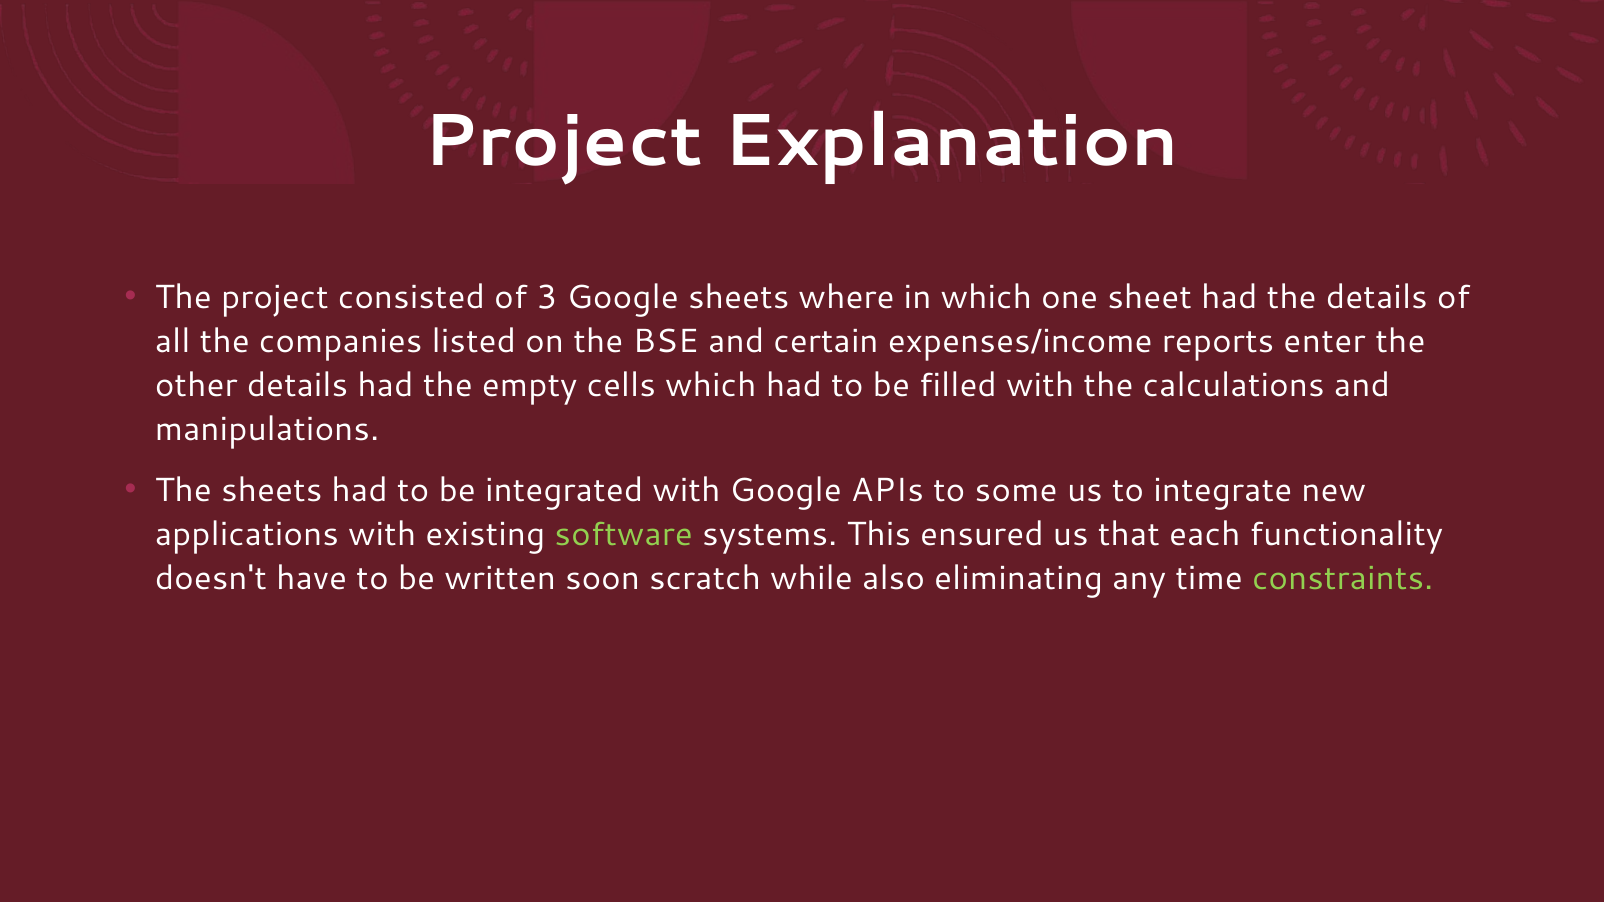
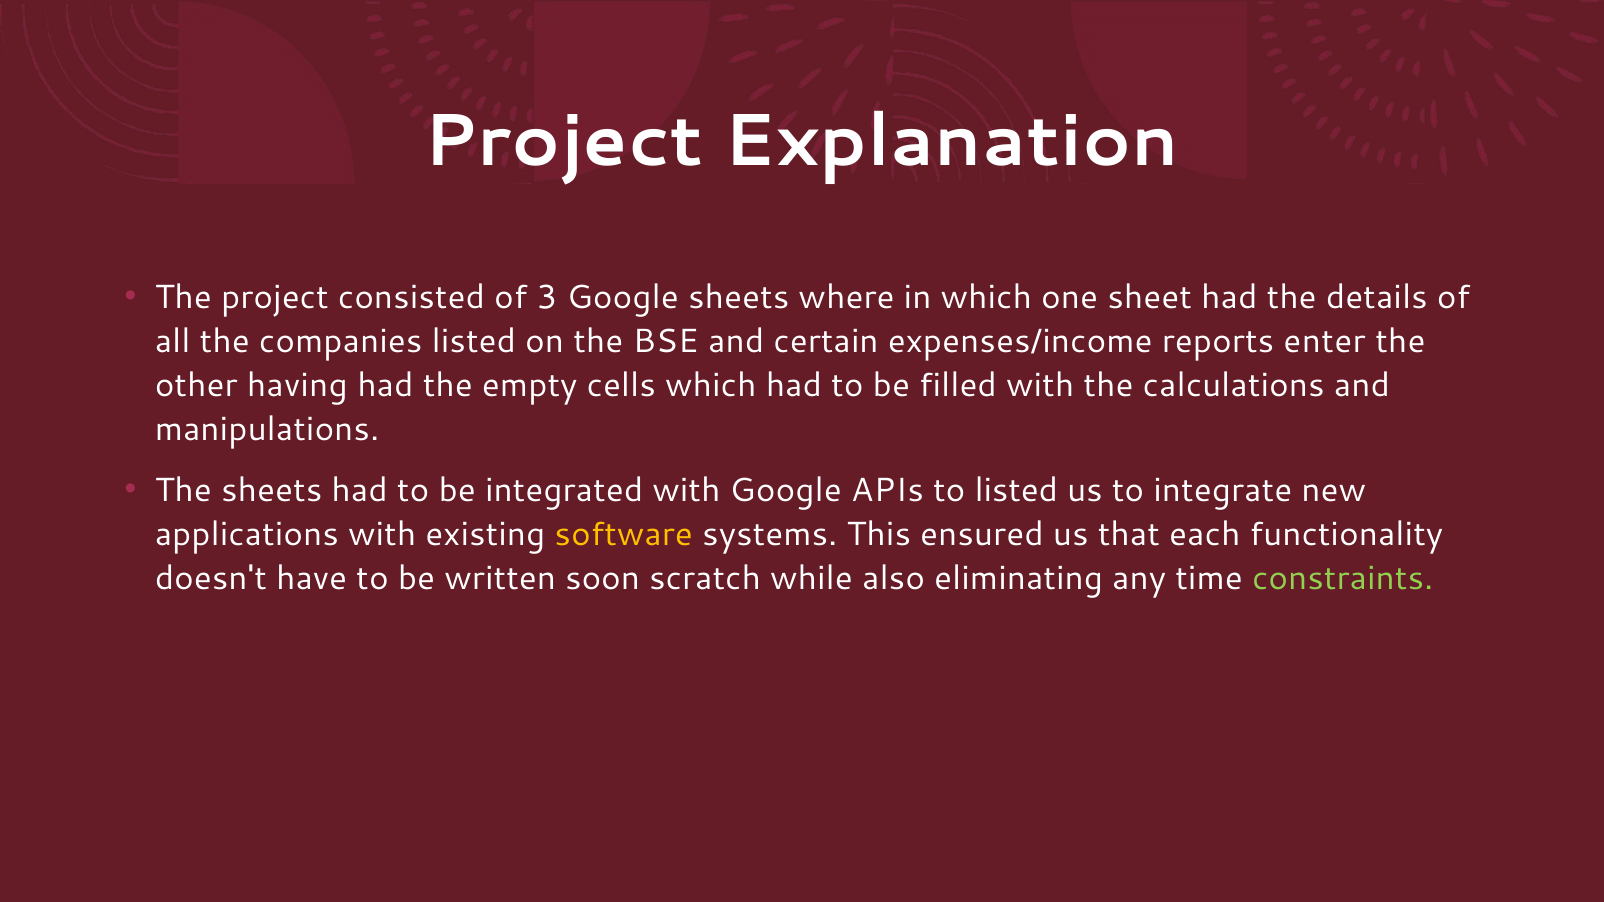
other details: details -> having (297, 385)
to some: some -> listed (1016, 490)
software colour: light green -> yellow (624, 534)
